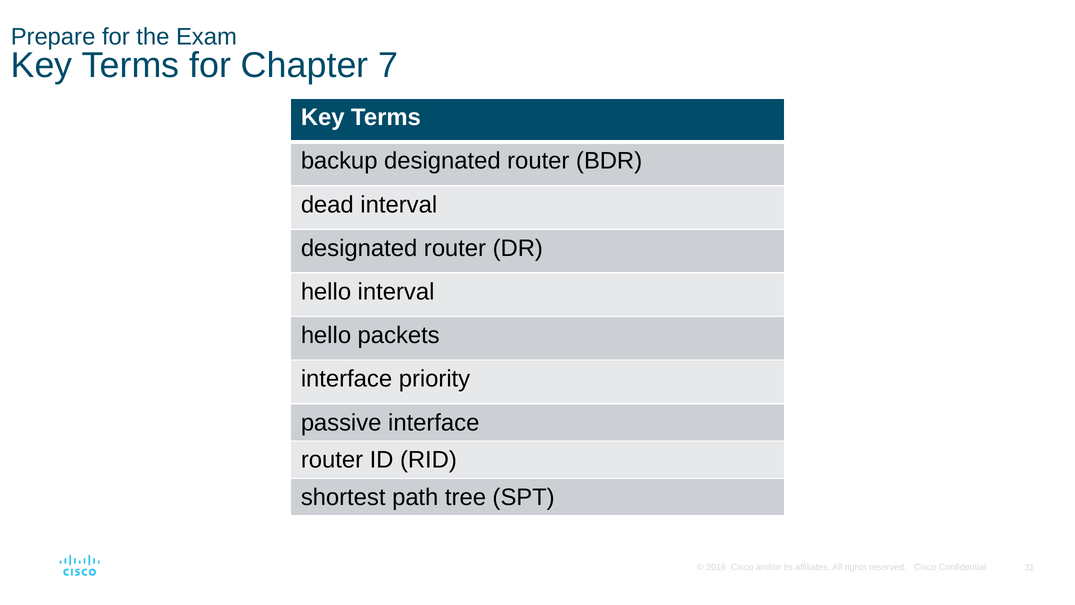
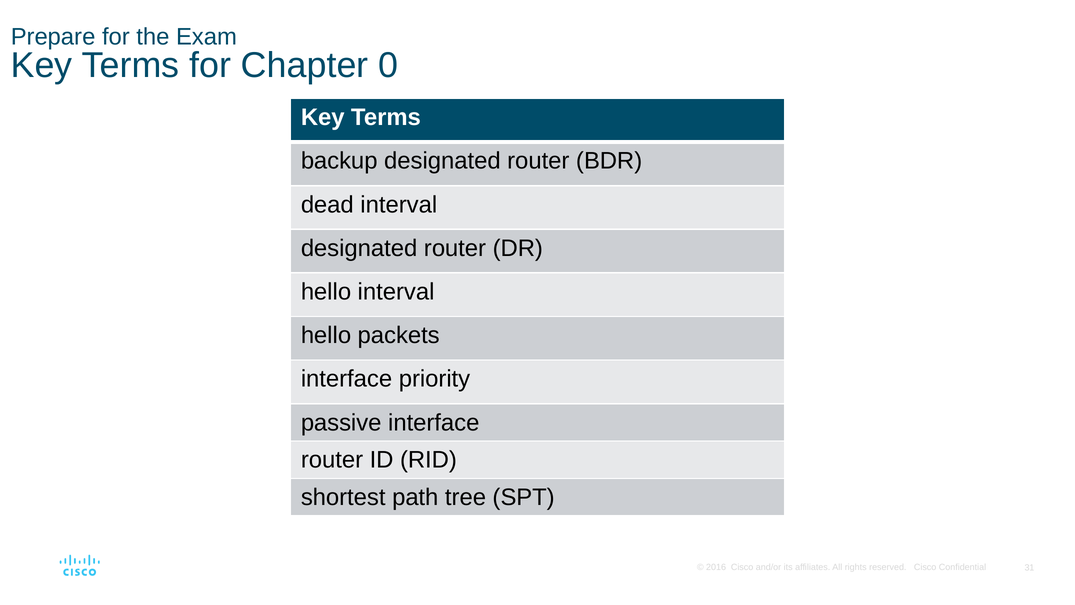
7: 7 -> 0 (388, 65)
